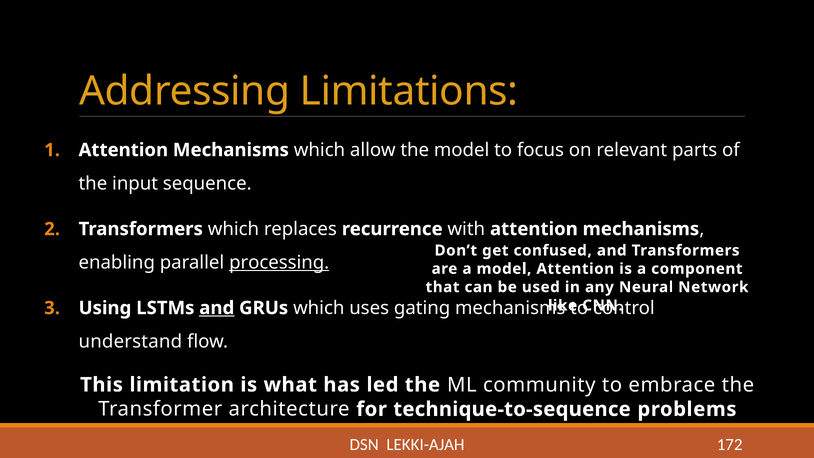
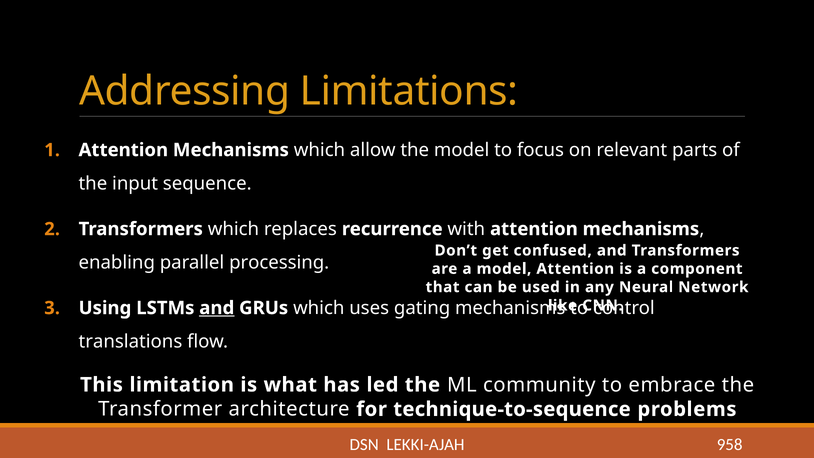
processing underline: present -> none (279, 262)
understand: understand -> translations (130, 341)
172: 172 -> 958 (730, 444)
